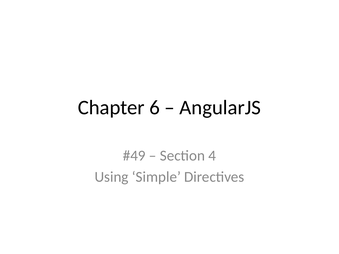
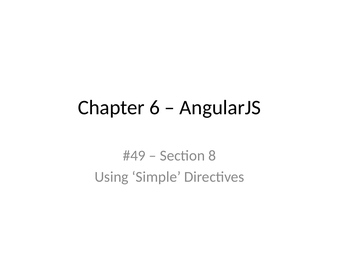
4: 4 -> 8 (212, 156)
